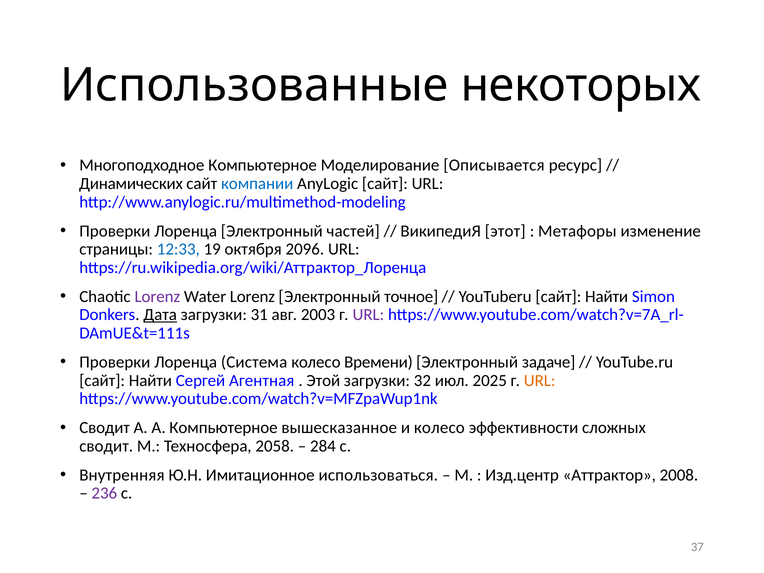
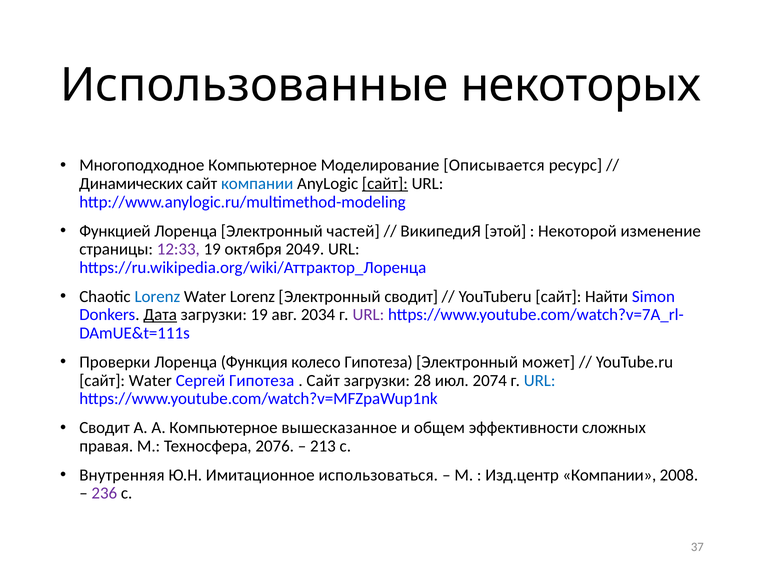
сайт underline: none -> present (385, 184)
Проверки: Проверки -> Функцией (115, 231)
этот: этот -> этой (505, 231)
Метафоры: Метафоры -> Некоторой (577, 231)
12:33 colour: blue -> purple (178, 249)
2096: 2096 -> 2049 (305, 249)
Lorenz colour: purple -> blue (157, 297)
Электронный точное: точное -> сводит (411, 297)
загрузки 31: 31 -> 19 (259, 315)
2003: 2003 -> 2034 (318, 315)
Система: Система -> Функция (254, 362)
колесо Времени: Времени -> Гипотеза (379, 362)
задаче: задаче -> может (548, 362)
Найти: Найти -> Water (150, 380)
Сергей Агентная: Агентная -> Гипотеза (262, 380)
Этой: Этой -> Сайт (323, 380)
32: 32 -> 28 (422, 380)
2025: 2025 -> 2074 (490, 380)
URL colour: orange -> blue (540, 380)
и колесо: колесо -> общем (439, 428)
сводит: сводит -> правая (106, 446)
2058: 2058 -> 2076 (275, 446)
284: 284 -> 213 (323, 446)
Изд.центр Аттрактор: Аттрактор -> Компании (609, 475)
